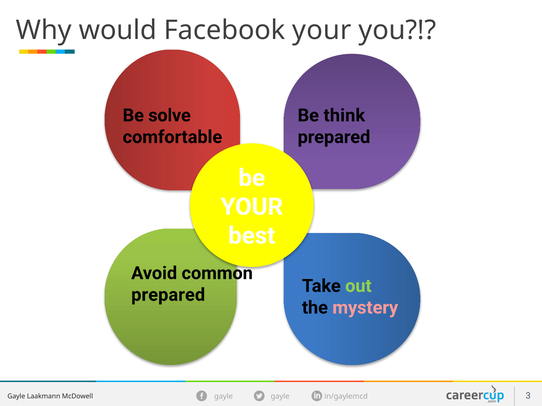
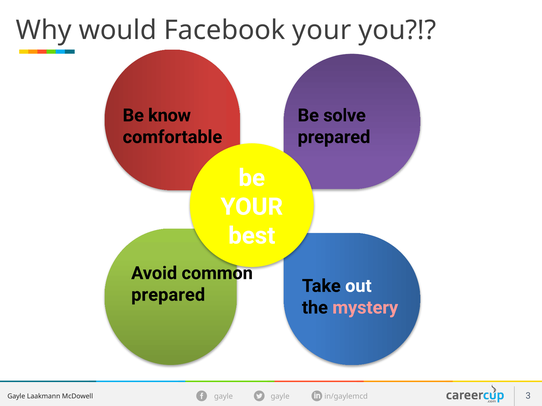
solve: solve -> know (170, 116)
think: think -> solve (345, 116)
out colour: light green -> white (358, 286)
